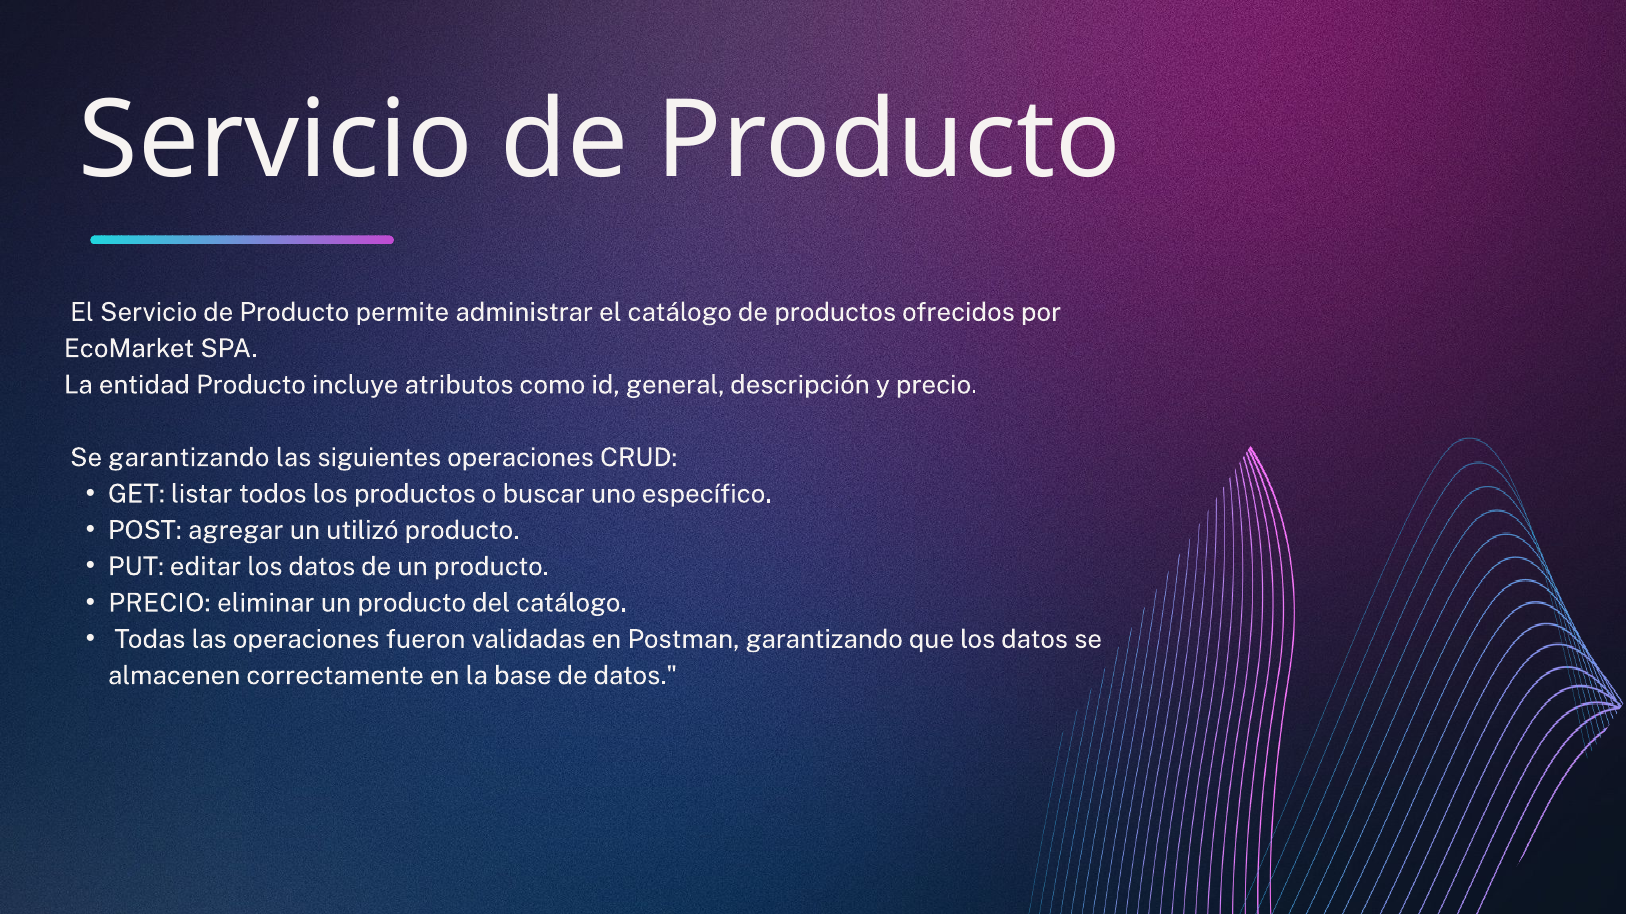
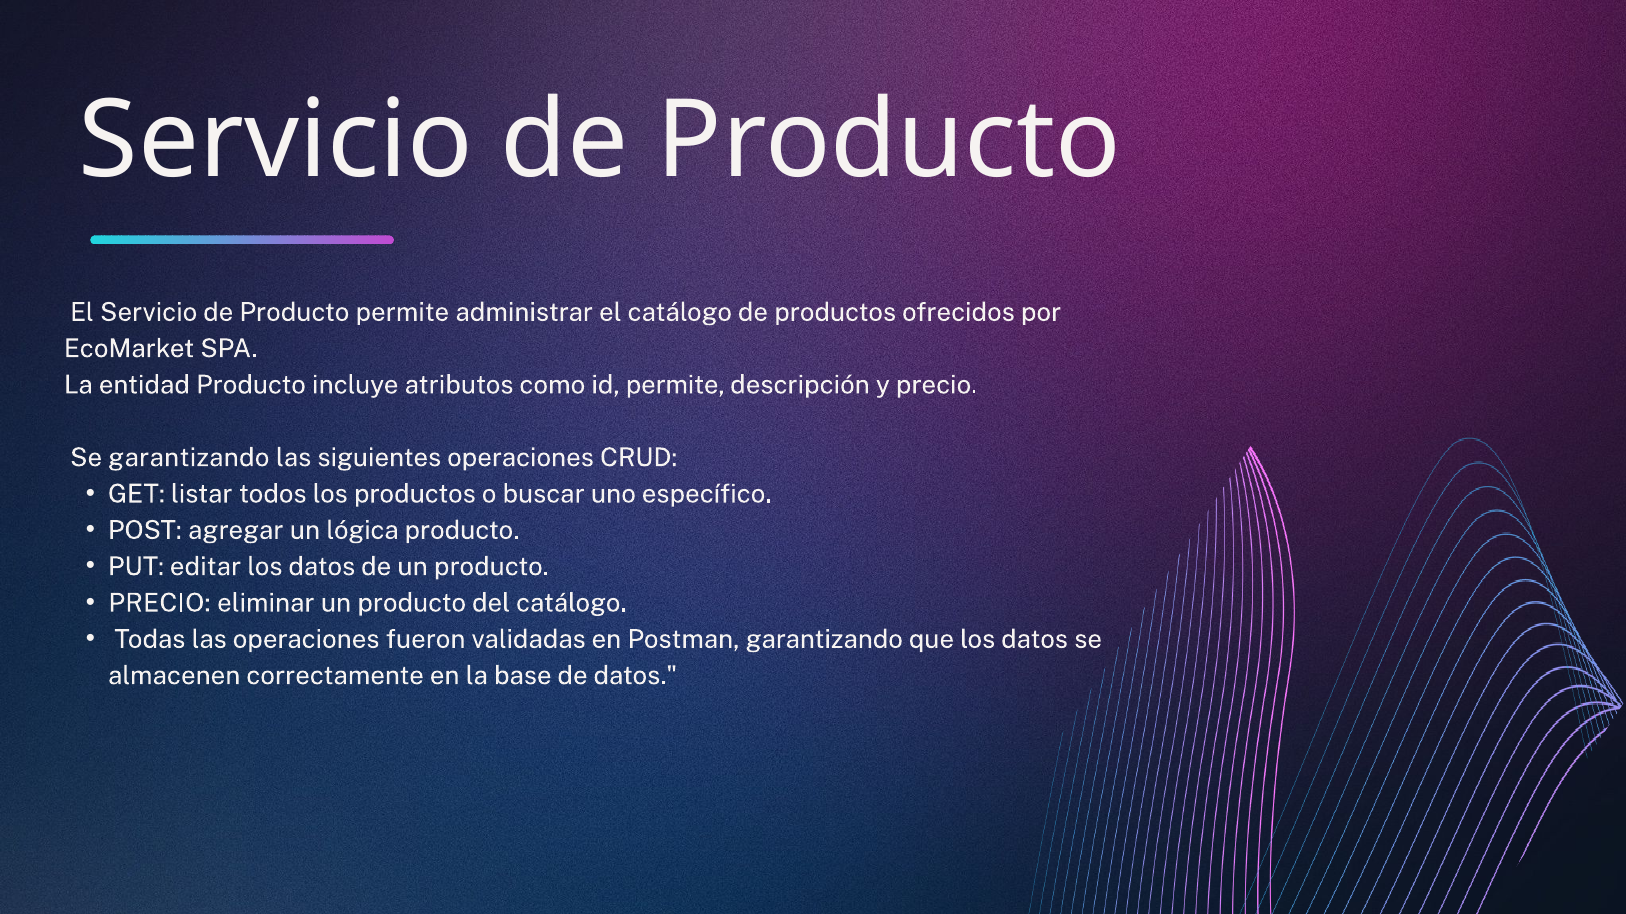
id general: general -> permite (675, 385)
utilizó: utilizó -> lógica (362, 531)
